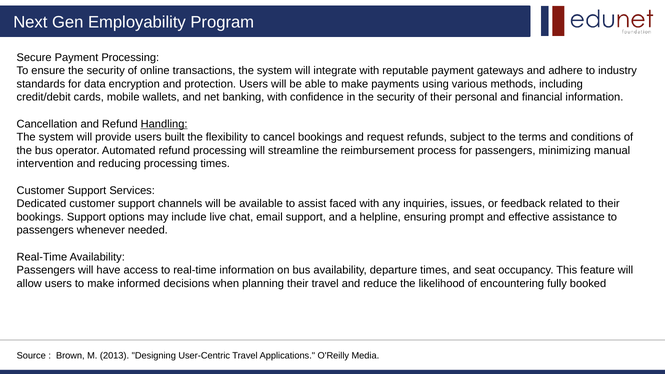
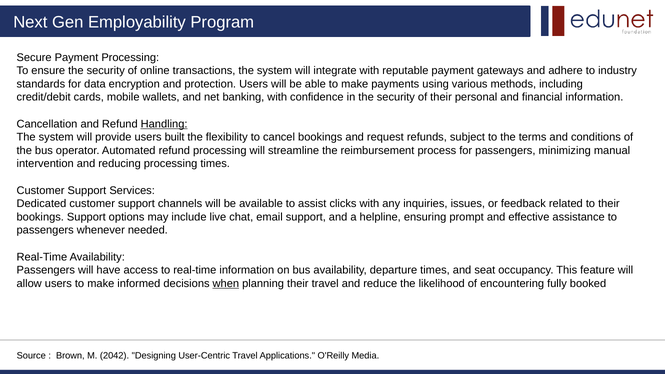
faced: faced -> clicks (343, 204)
when underline: none -> present (226, 284)
2013: 2013 -> 2042 (115, 356)
